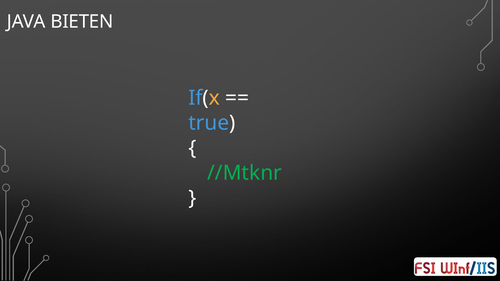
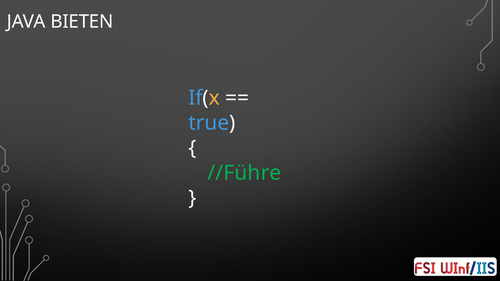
//Mtknr: //Mtknr -> //Führe (244, 173)
